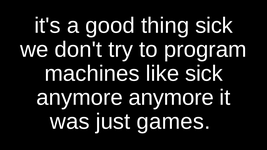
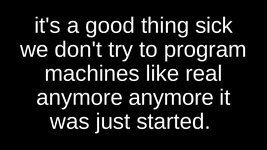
like sick: sick -> real (204, 74)
games: games -> started (174, 122)
